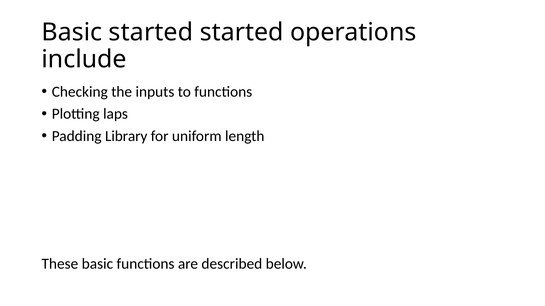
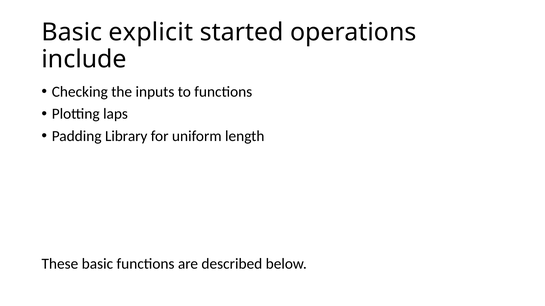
Basic started: started -> explicit (151, 32)
